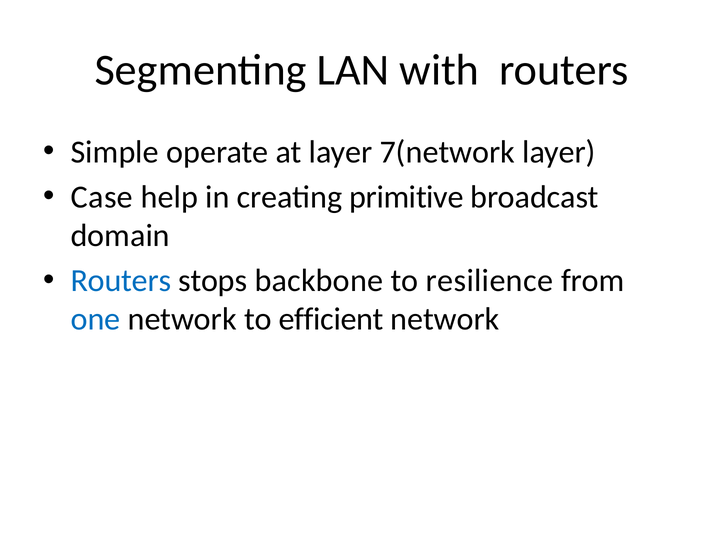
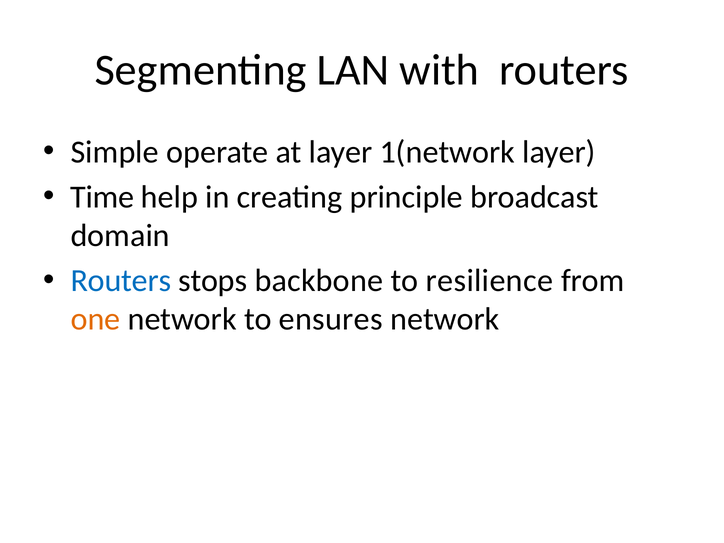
7(network: 7(network -> 1(network (447, 152)
Case: Case -> Time (102, 197)
primitive: primitive -> principle (406, 197)
one colour: blue -> orange (96, 319)
efficient: efficient -> ensures (331, 319)
